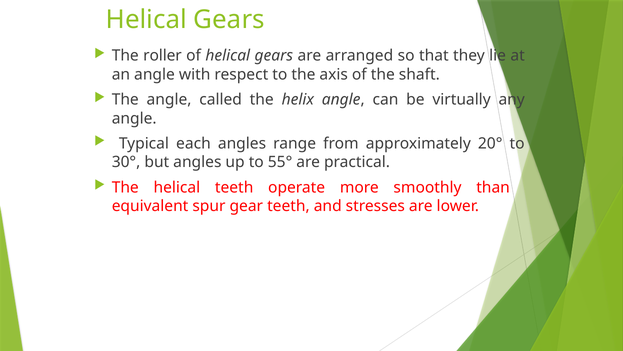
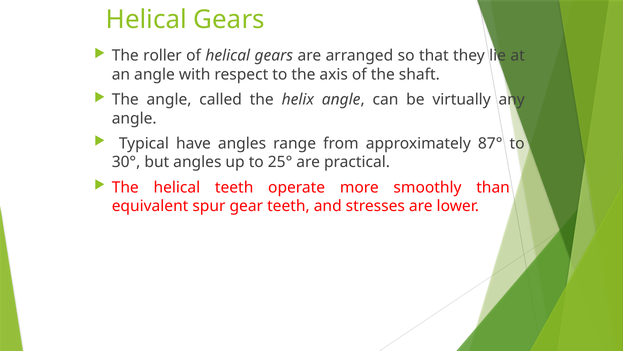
each: each -> have (194, 143)
20°: 20° -> 87° (490, 143)
55°: 55° -> 25° (280, 162)
